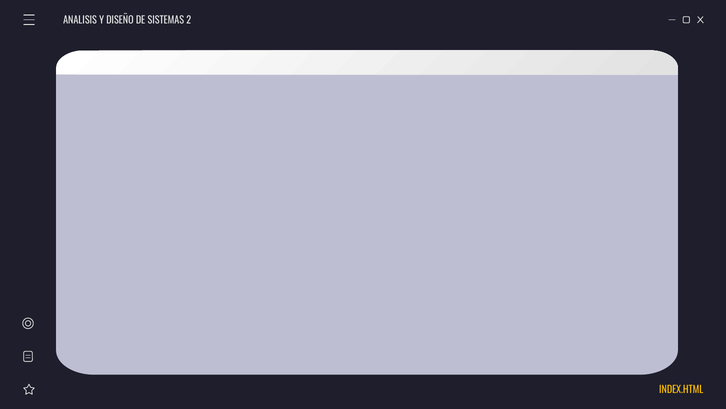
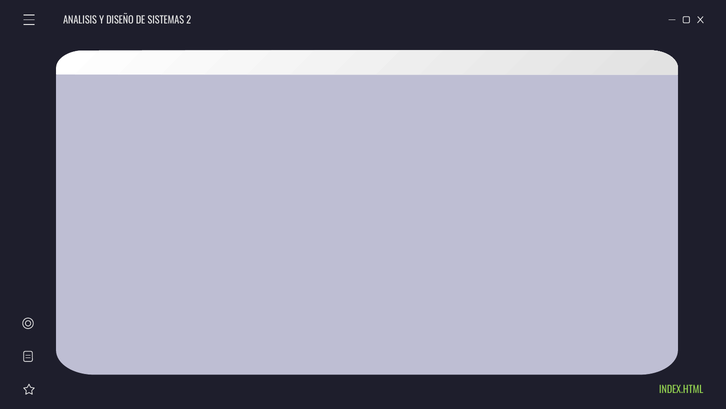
INDEX.HTML colour: yellow -> light green (681, 389)
